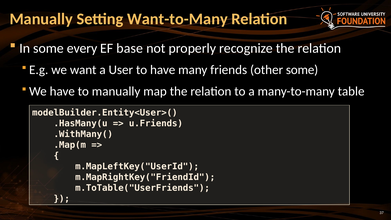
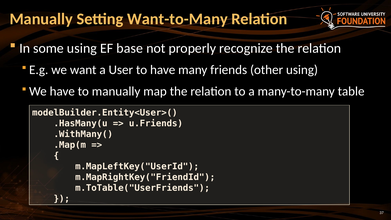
some every: every -> using (82, 48)
other some: some -> using (302, 70)
